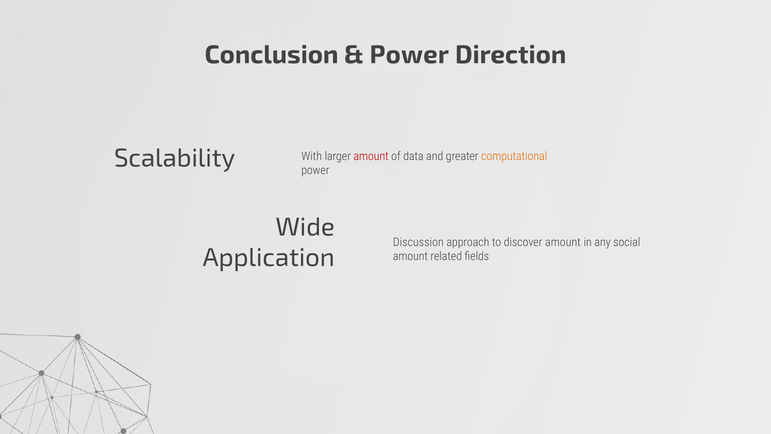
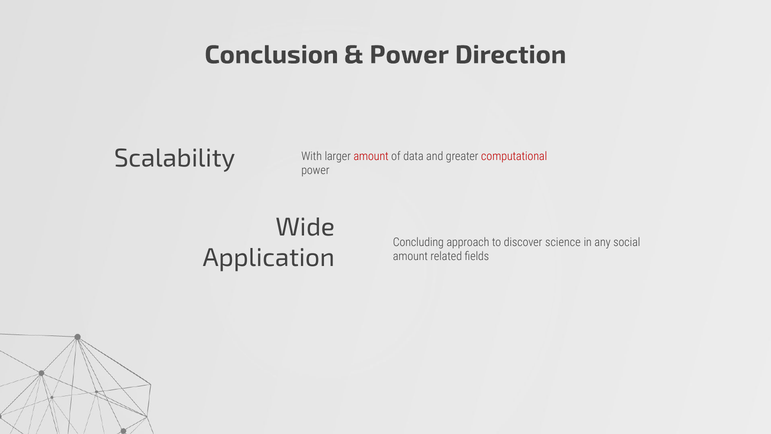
computational colour: orange -> red (514, 156)
Discussion: Discussion -> Concluding (418, 242)
discover amount: amount -> science (563, 242)
